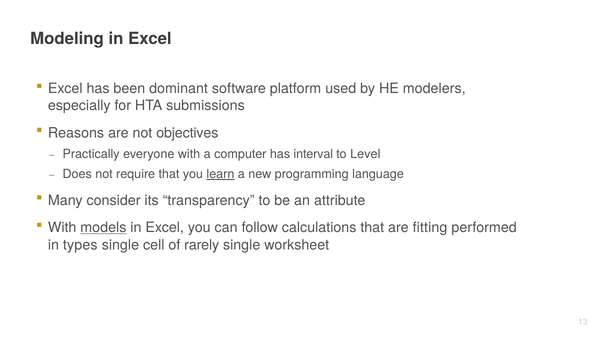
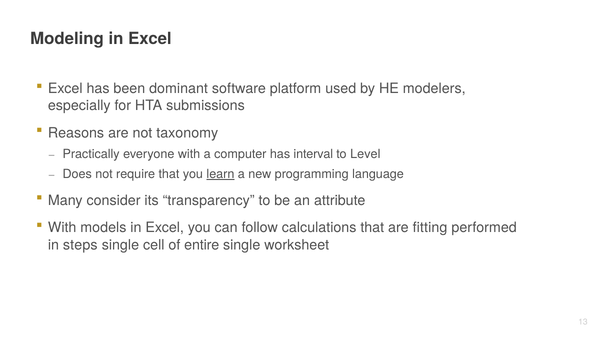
objectives: objectives -> taxonomy (187, 133)
models underline: present -> none (103, 227)
types: types -> steps (80, 245)
rarely: rarely -> entire (202, 245)
